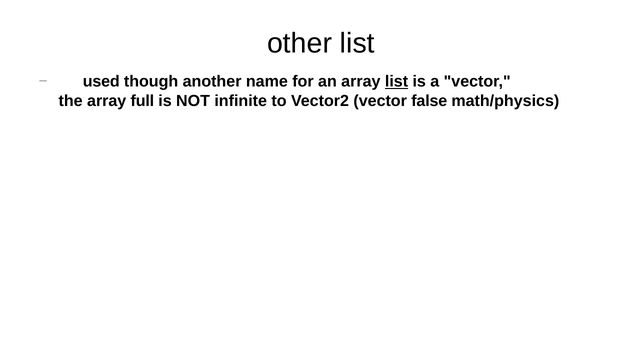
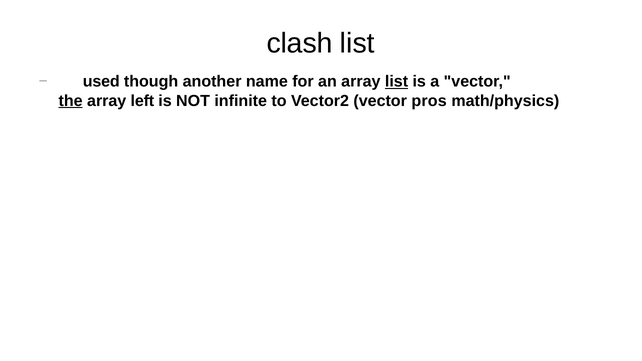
other: other -> clash (300, 43)
the underline: none -> present (71, 101)
full: full -> left (142, 101)
false: false -> pros (429, 101)
